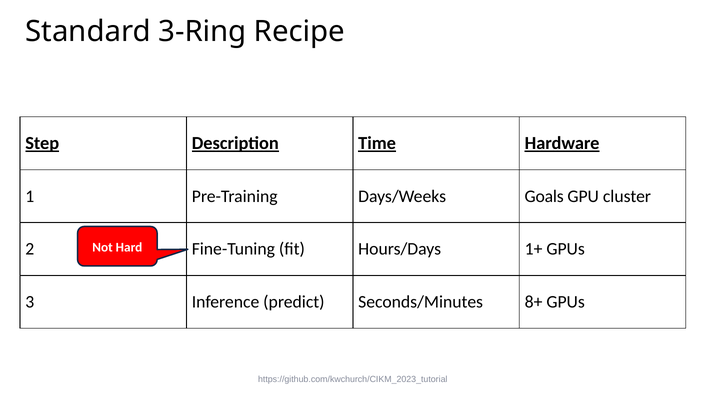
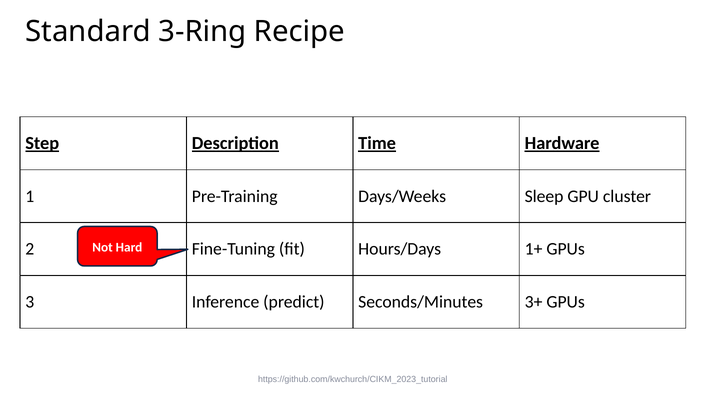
Goals: Goals -> Sleep (544, 196)
8+: 8+ -> 3+ (534, 302)
